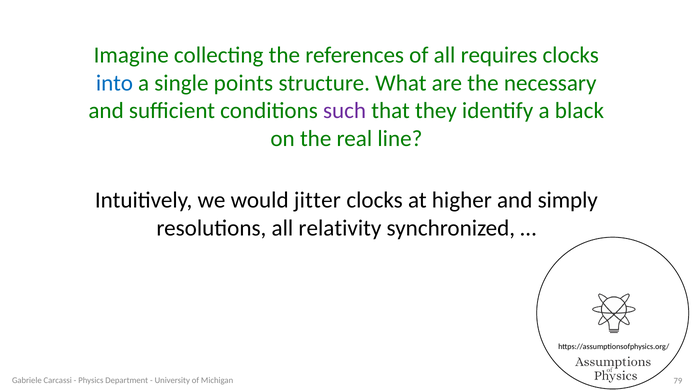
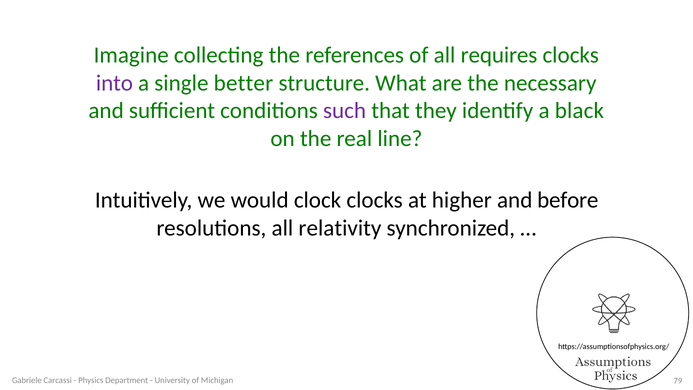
into colour: blue -> purple (114, 83)
points: points -> better (243, 83)
jitter: jitter -> clock (318, 200)
simply: simply -> before (568, 200)
